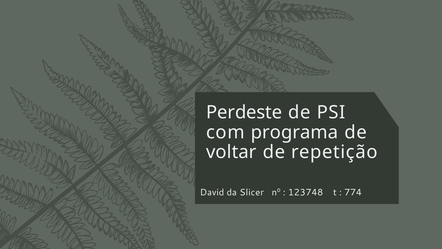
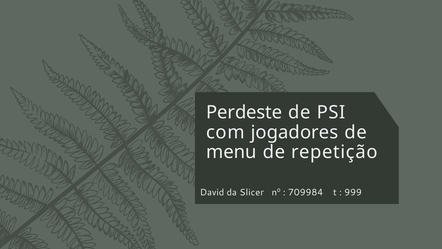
programa: programa -> jogadores (295, 132)
voltar: voltar -> menu (231, 152)
123748: 123748 -> 709984 (306, 192)
774: 774 -> 999 (353, 192)
